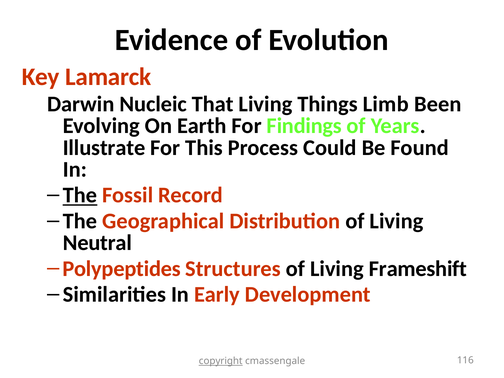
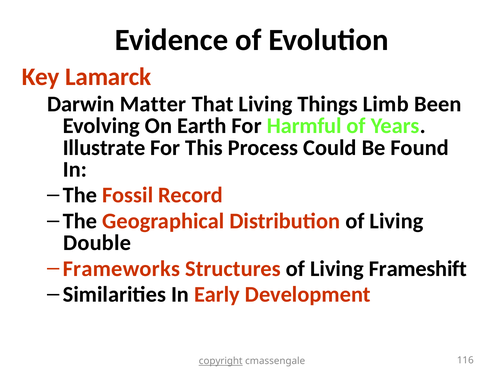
Nucleic: Nucleic -> Matter (153, 104)
Findings: Findings -> Harmful (304, 126)
The underline: present -> none (80, 195)
Neutral: Neutral -> Double (97, 243)
Polypeptides: Polypeptides -> Frameworks (121, 269)
